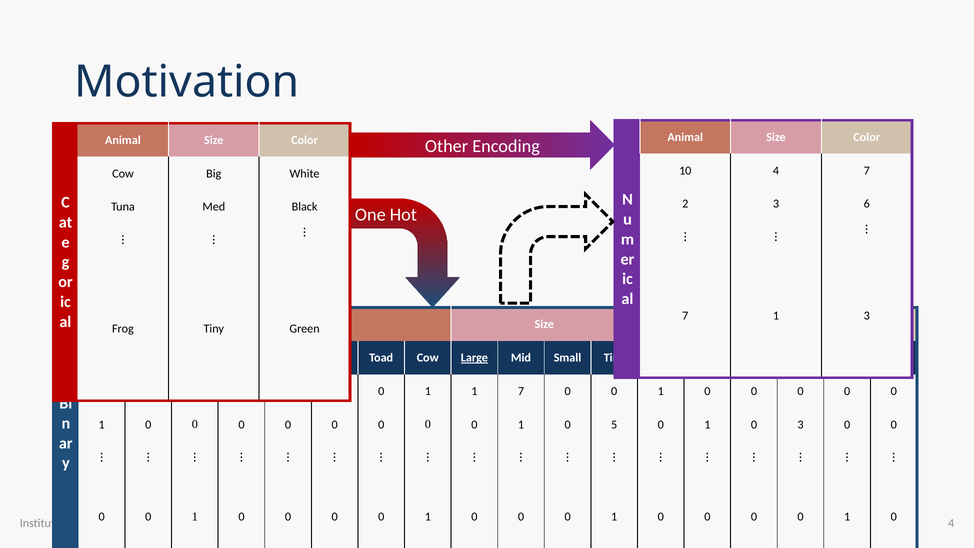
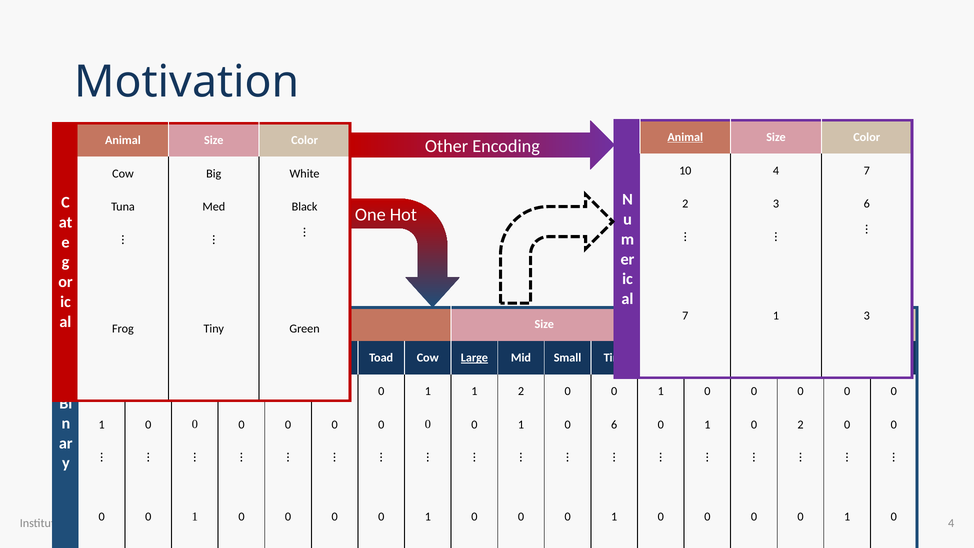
Animal underline: none -> present (685, 137)
1 7: 7 -> 2 (521, 391)
0 5: 5 -> 6 (614, 424)
0 3: 3 -> 2 (801, 424)
